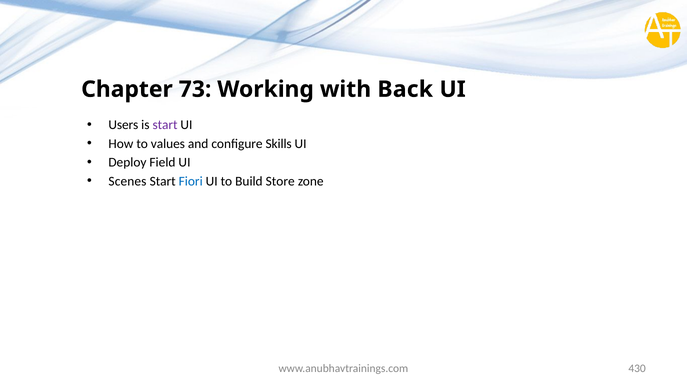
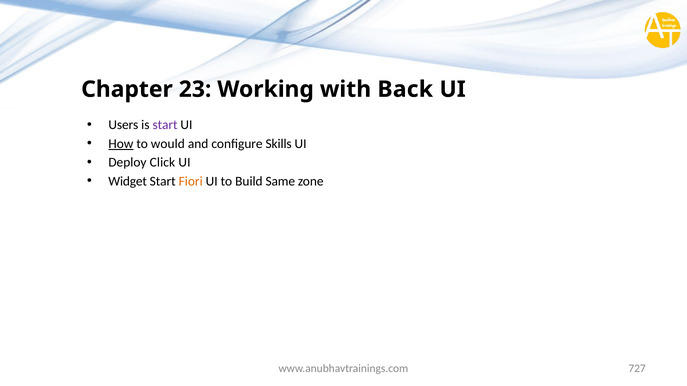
73: 73 -> 23 (195, 89)
How underline: none -> present (121, 144)
values: values -> would (168, 144)
Field: Field -> Click (162, 163)
Scenes: Scenes -> Widget (128, 181)
Fiori colour: blue -> orange (191, 181)
Store: Store -> Same (280, 181)
430: 430 -> 727 (637, 369)
